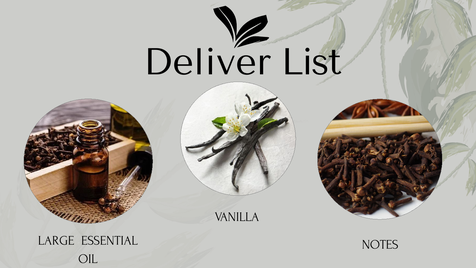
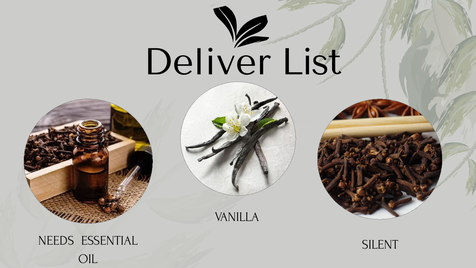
LARGE: LARGE -> NEEDS (56, 240)
NOTES: NOTES -> SILENT (380, 244)
